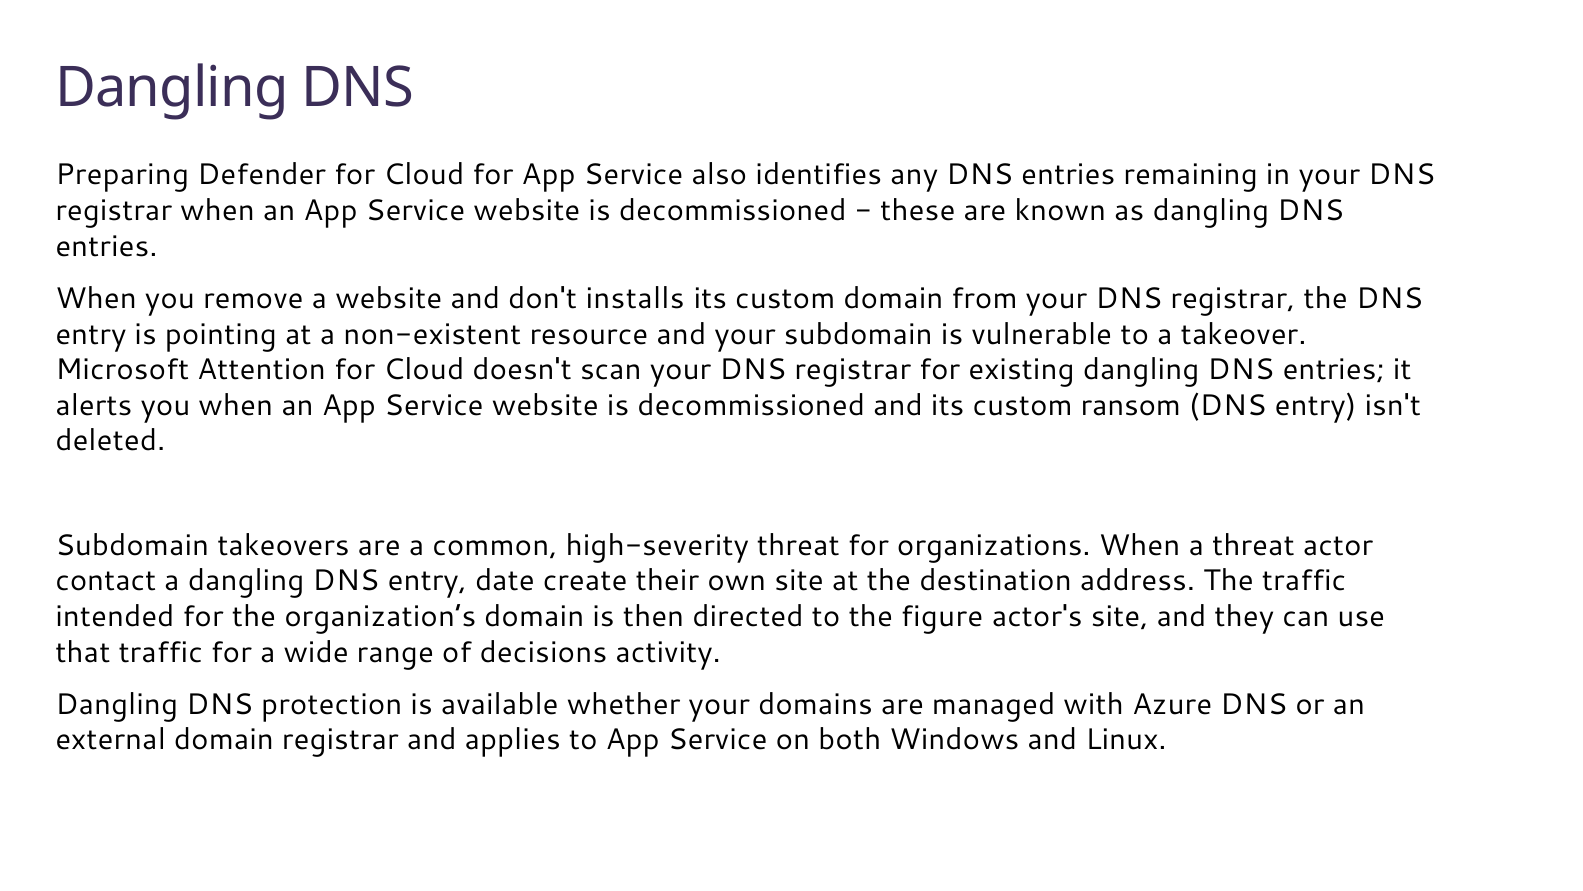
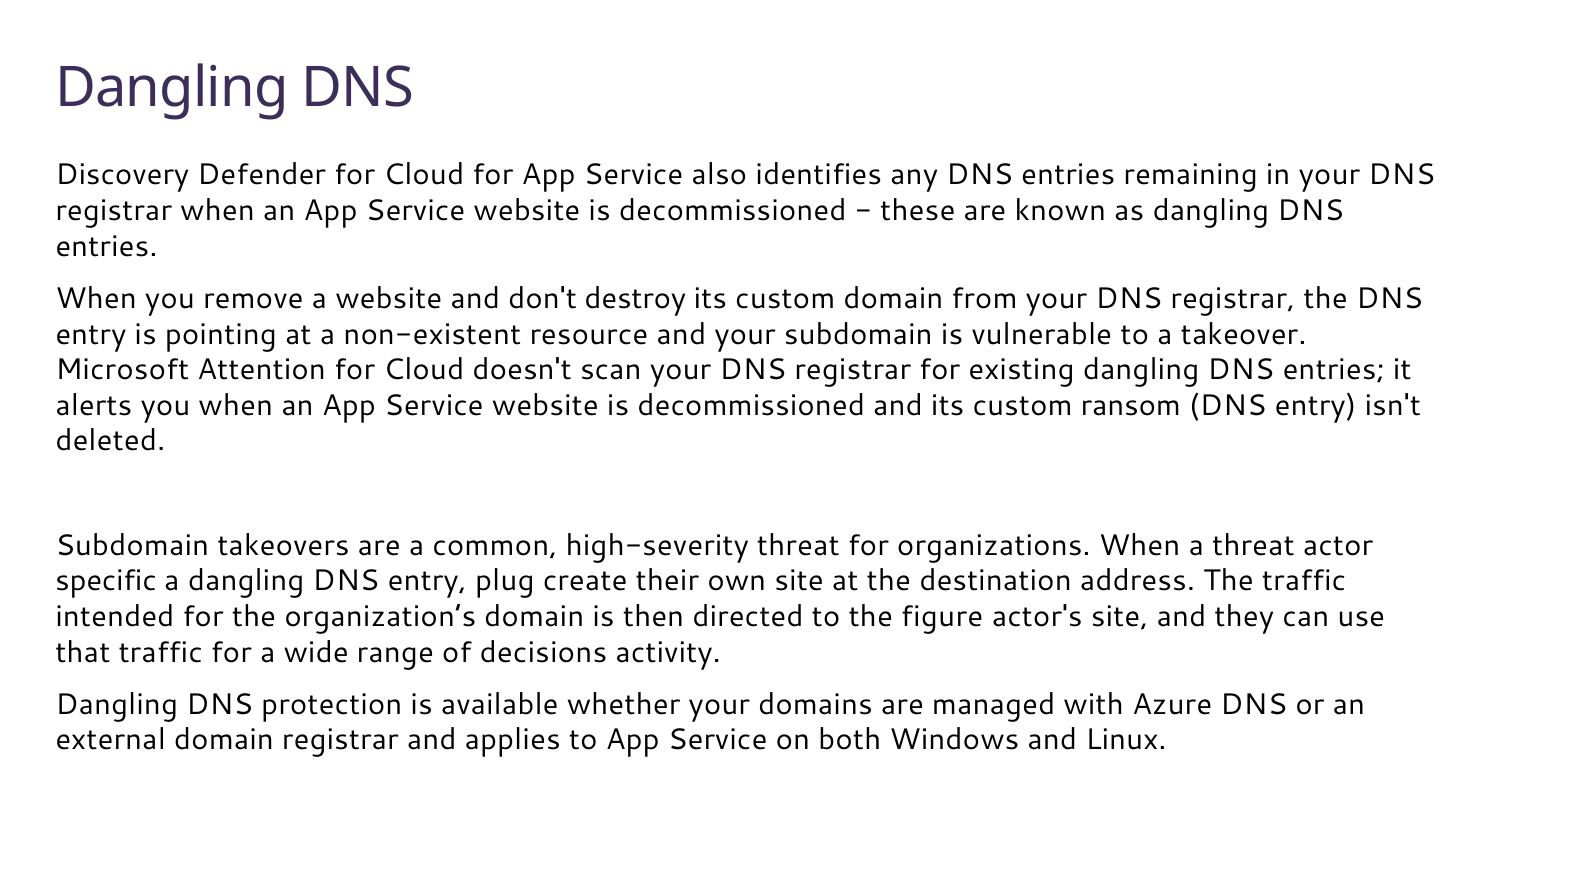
Preparing: Preparing -> Discovery (122, 175)
installs: installs -> destroy (635, 298)
contact: contact -> specific (106, 581)
date: date -> plug (505, 581)
